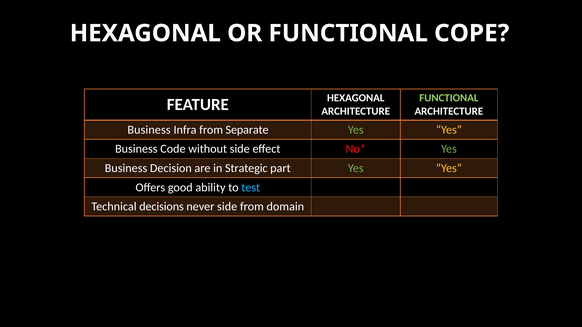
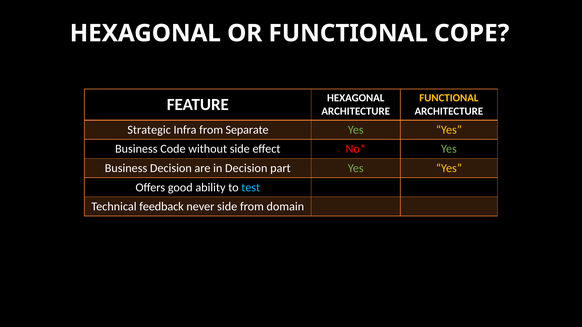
FUNCTIONAL colour: light green -> yellow (449, 98)
Business: Business -> Strategic (149, 130)
in Strategic: Strategic -> Decision (246, 168)
decisions: decisions -> feedback (162, 207)
